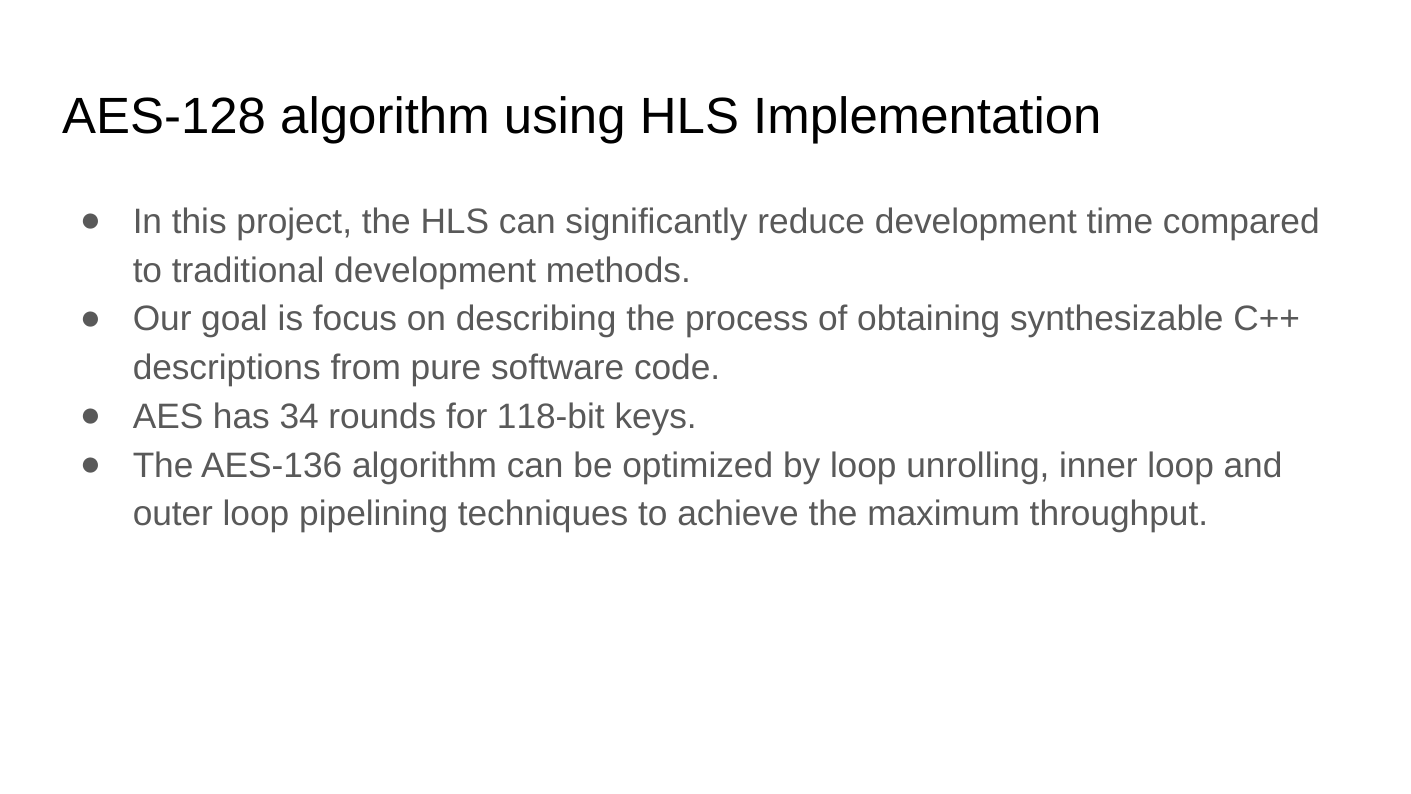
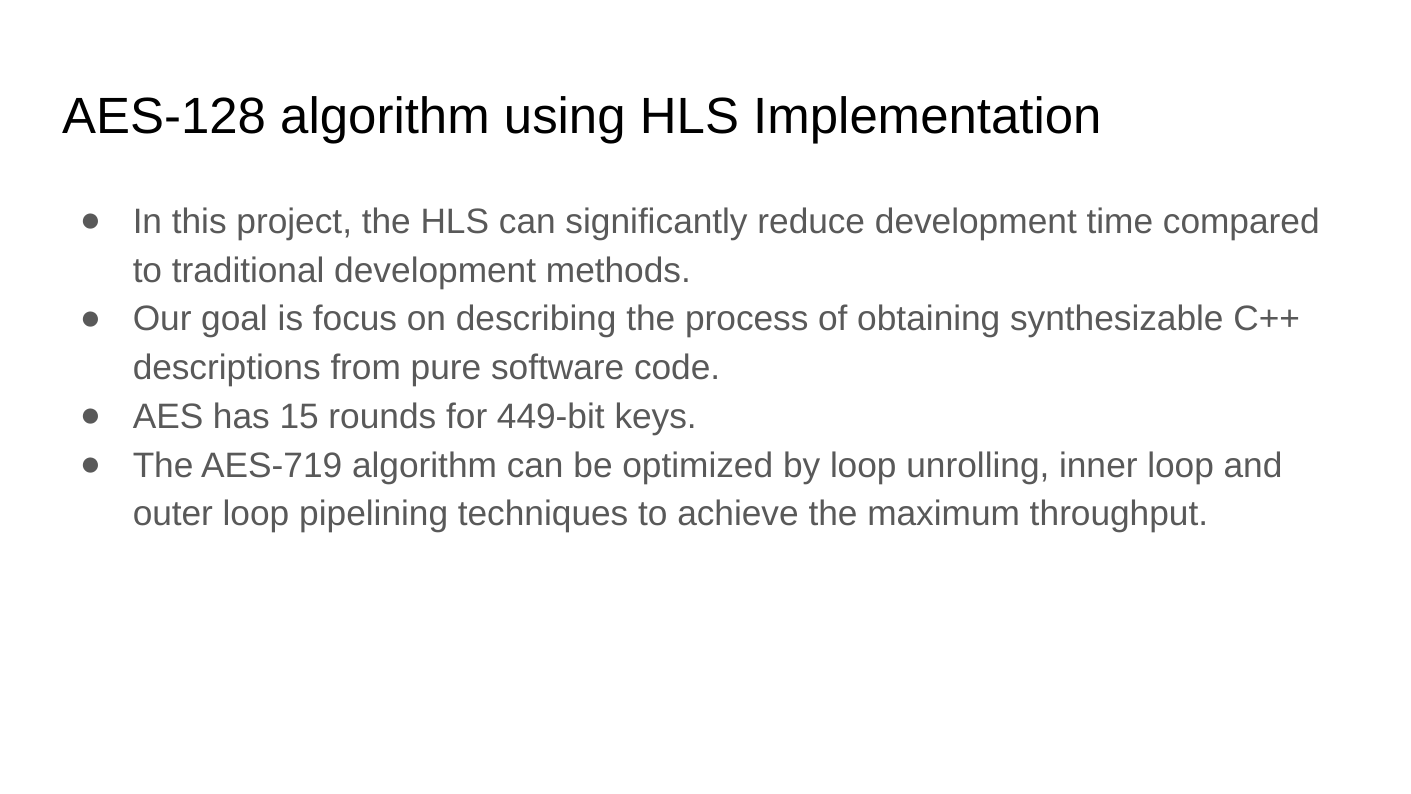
34: 34 -> 15 (299, 417)
118-bit: 118-bit -> 449-bit (551, 417)
AES-136: AES-136 -> AES-719 (272, 465)
